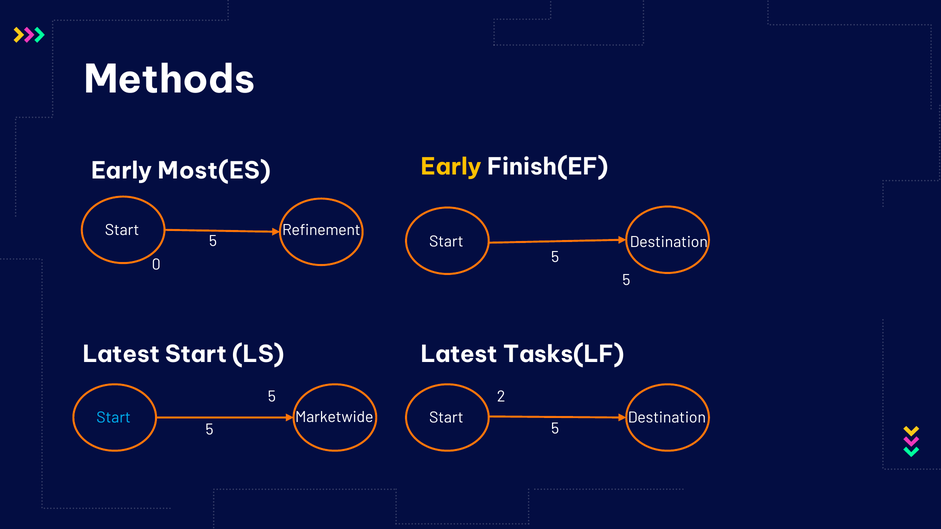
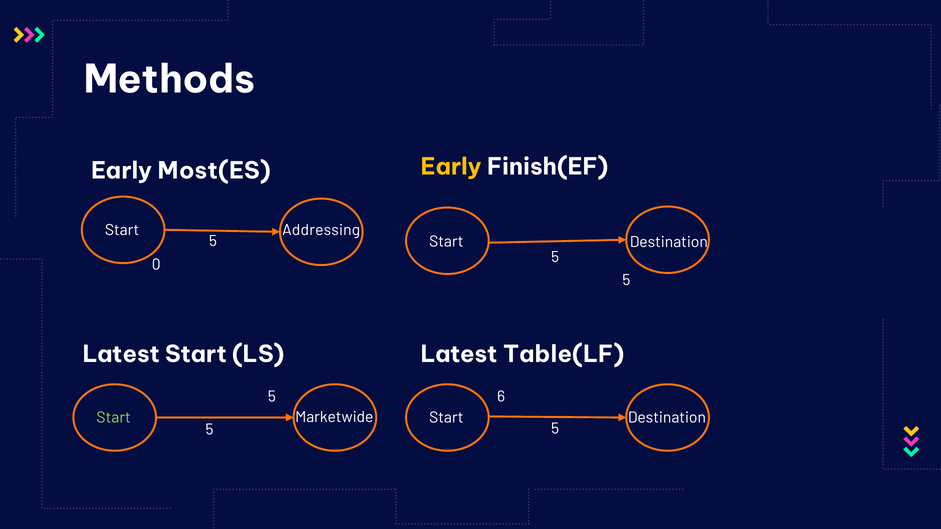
Refinement: Refinement -> Addressing (321, 230)
Tasks(LF: Tasks(LF -> Table(LF (564, 355)
2: 2 -> 6 (501, 397)
Start colour: light blue -> light green (114, 418)
